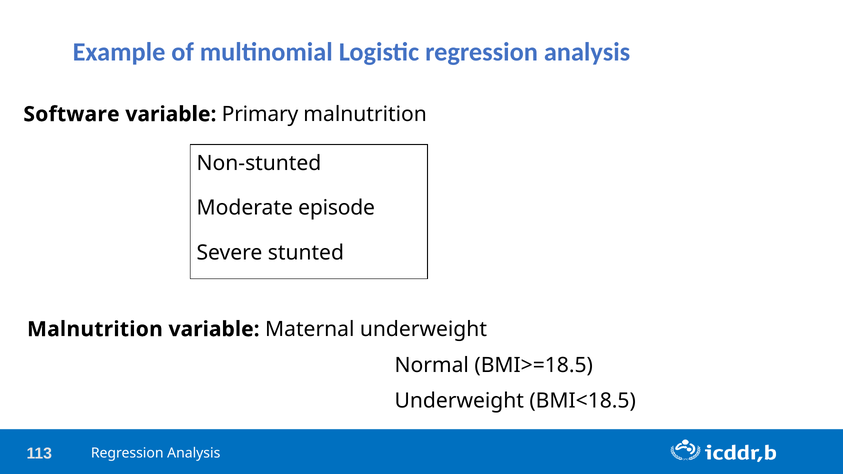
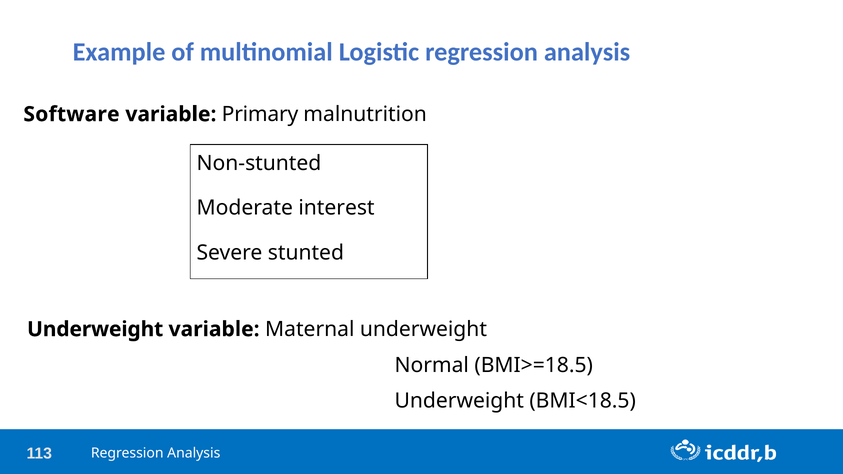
episode: episode -> interest (336, 208)
Malnutrition: Malnutrition -> Underweight (95, 329)
